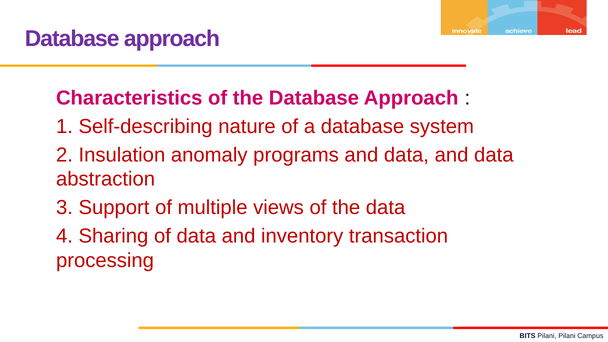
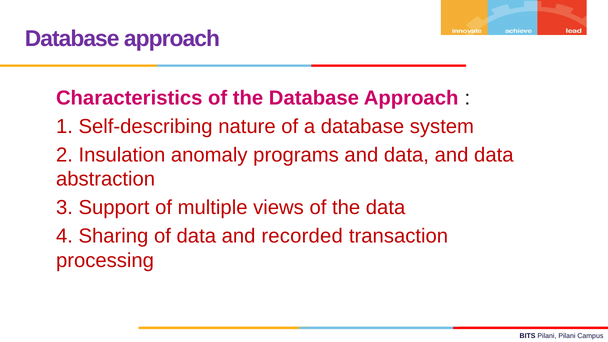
inventory: inventory -> recorded (302, 236)
